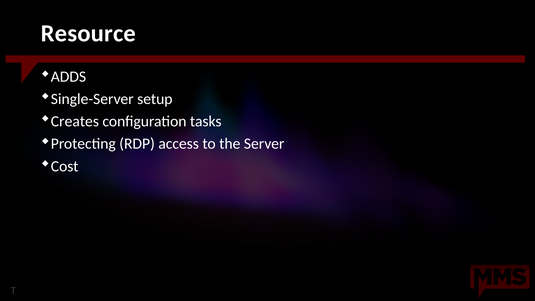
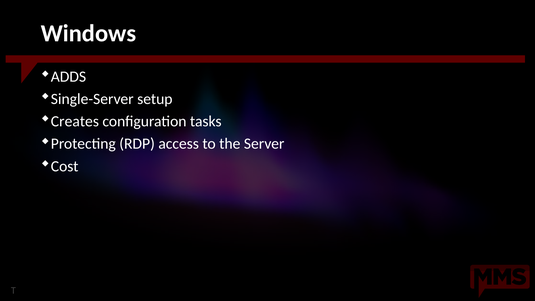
Resource: Resource -> Windows (88, 33)
